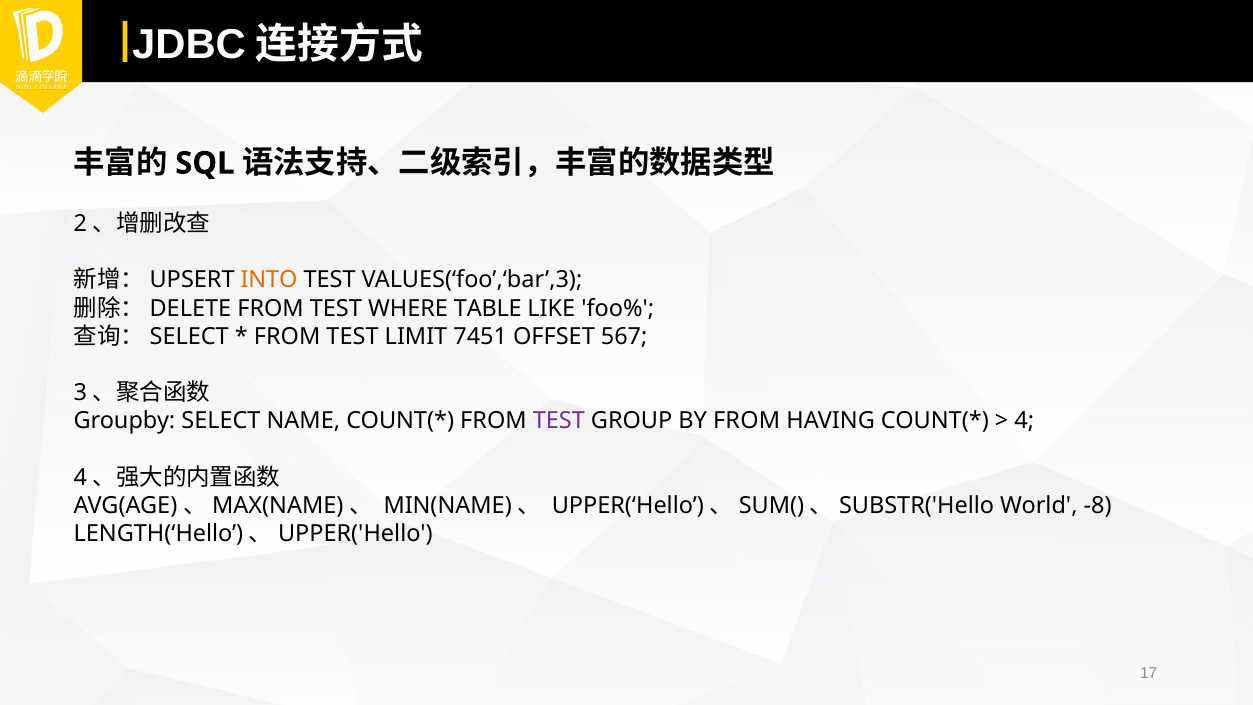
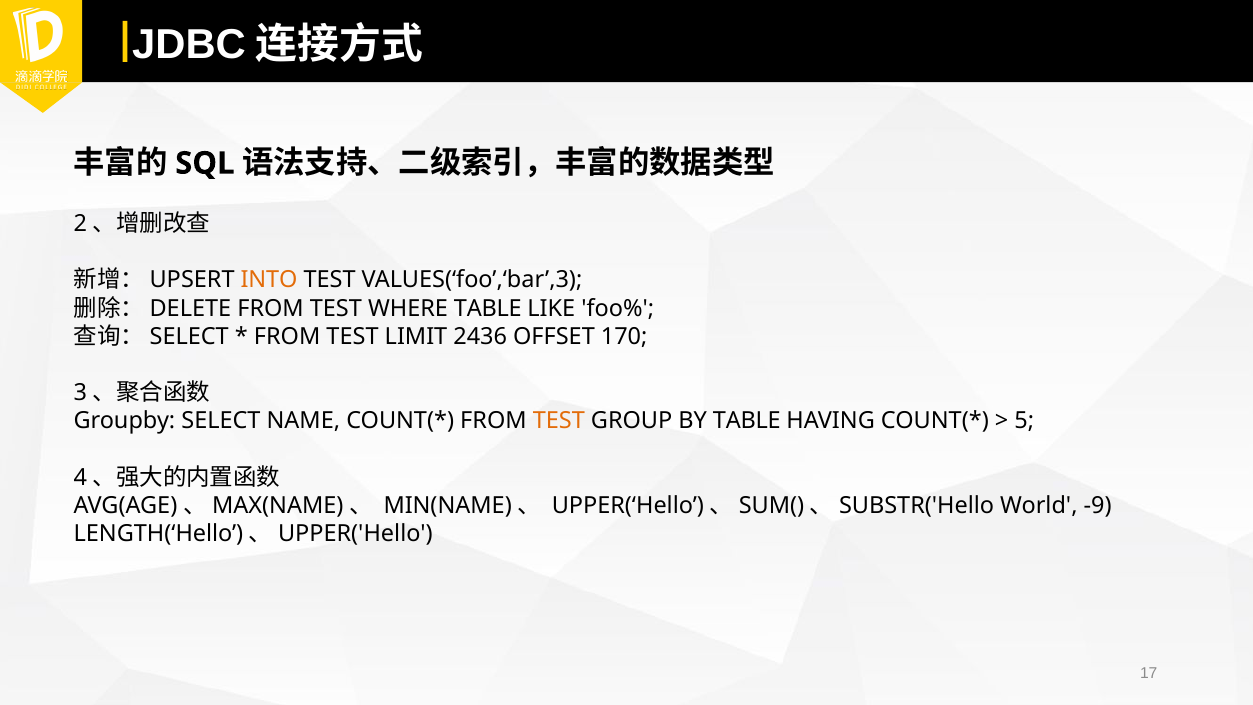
7451: 7451 -> 2436 (480, 337)
567: 567 -> 170 (624, 337)
TEST colour: purple -> orange (559, 421)
BY FROM: FROM -> TABLE (747, 421)
4: 4 -> 5 (1024, 421)
-8: -8 -> -9 (1098, 506)
